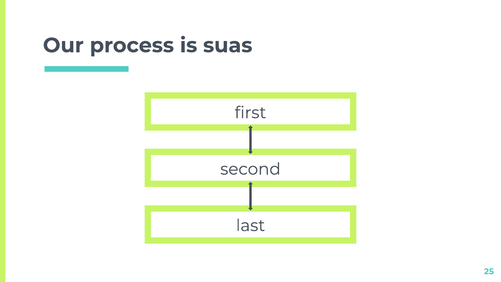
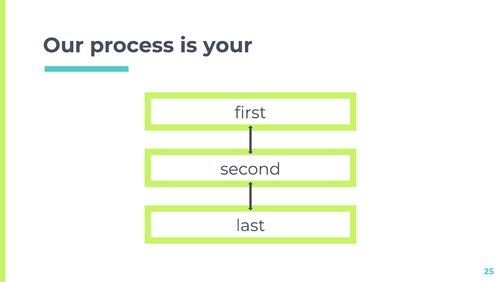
suas: suas -> your (228, 45)
